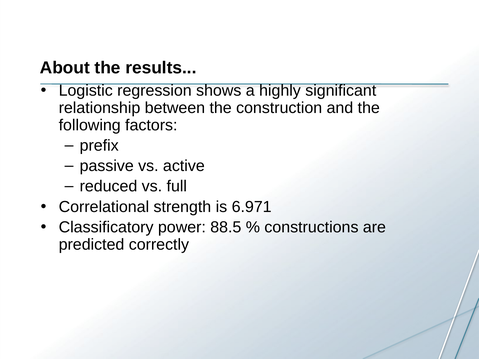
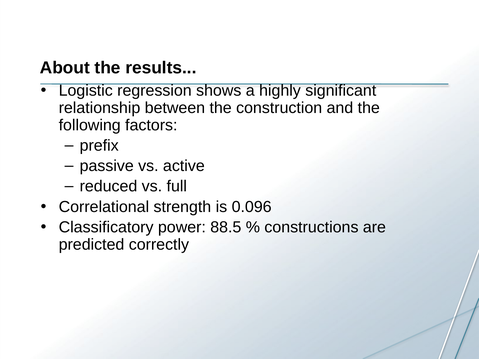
6.971: 6.971 -> 0.096 (252, 207)
